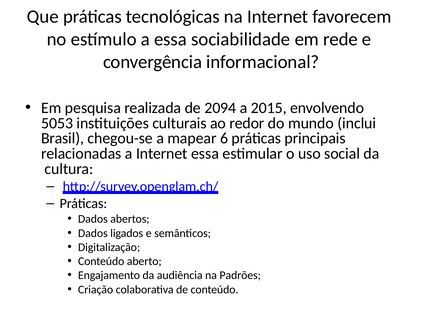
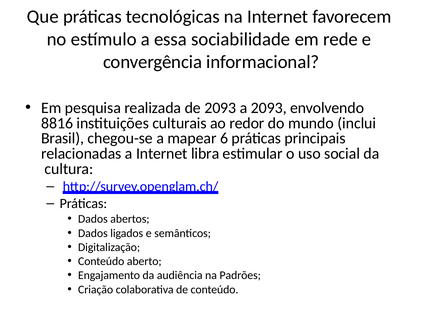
de 2094: 2094 -> 2093 (220, 108)
a 2015: 2015 -> 2093 (269, 108)
5053: 5053 -> 8816 (57, 123)
Internet essa: essa -> libra (205, 153)
